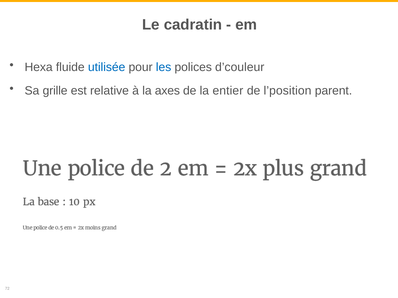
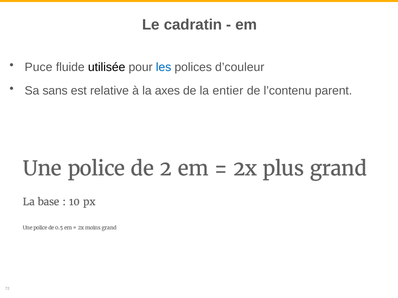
Hexa: Hexa -> Puce (39, 67)
utilisée colour: blue -> black (107, 67)
grille: grille -> sans (55, 91)
l’position: l’position -> l’contenu (288, 91)
